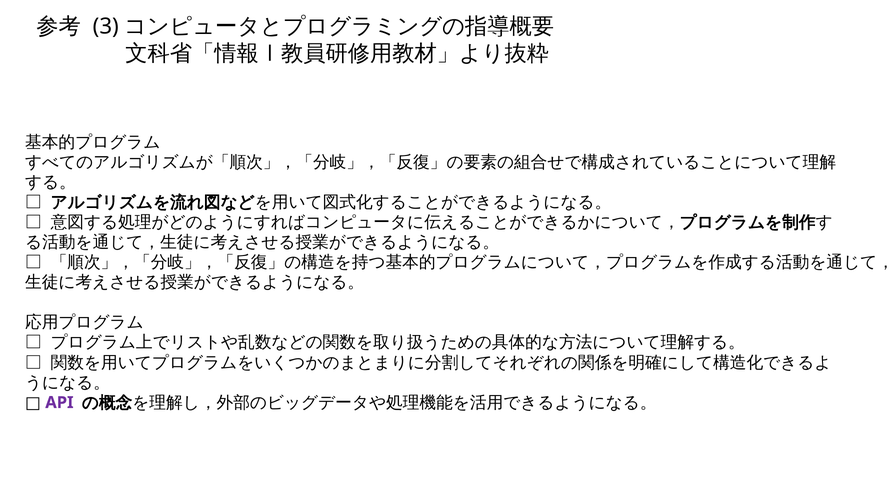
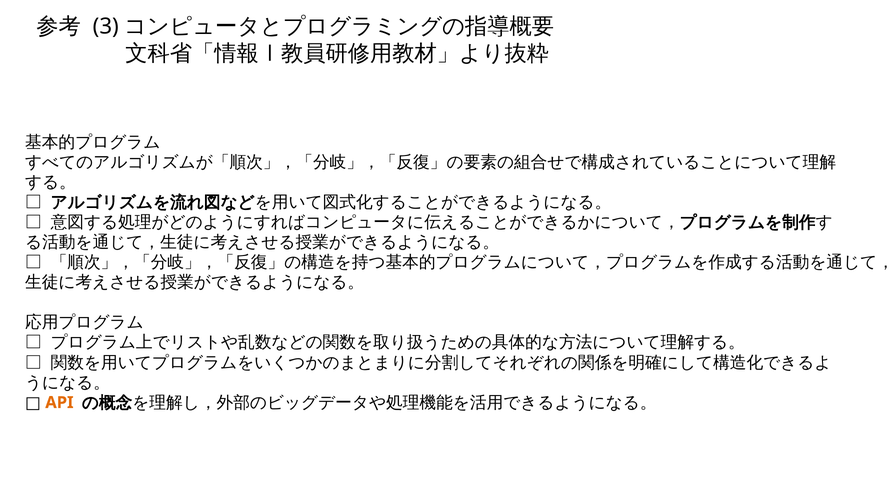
API colour: purple -> orange (59, 402)
